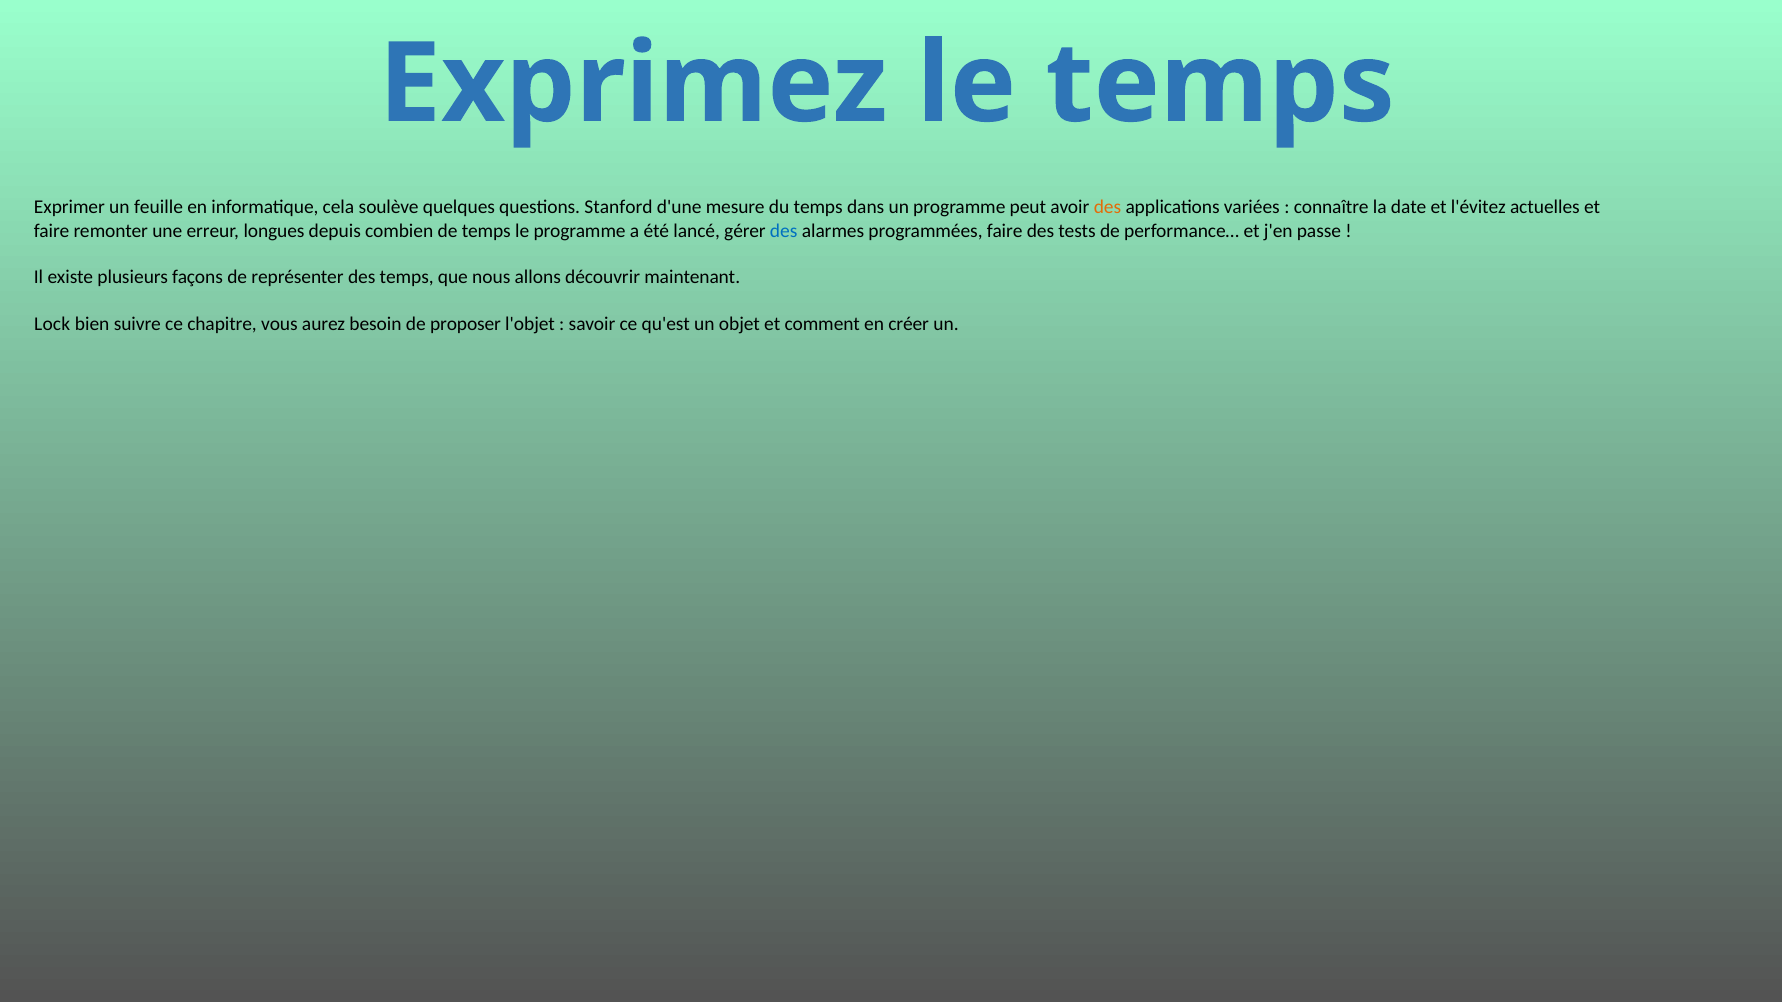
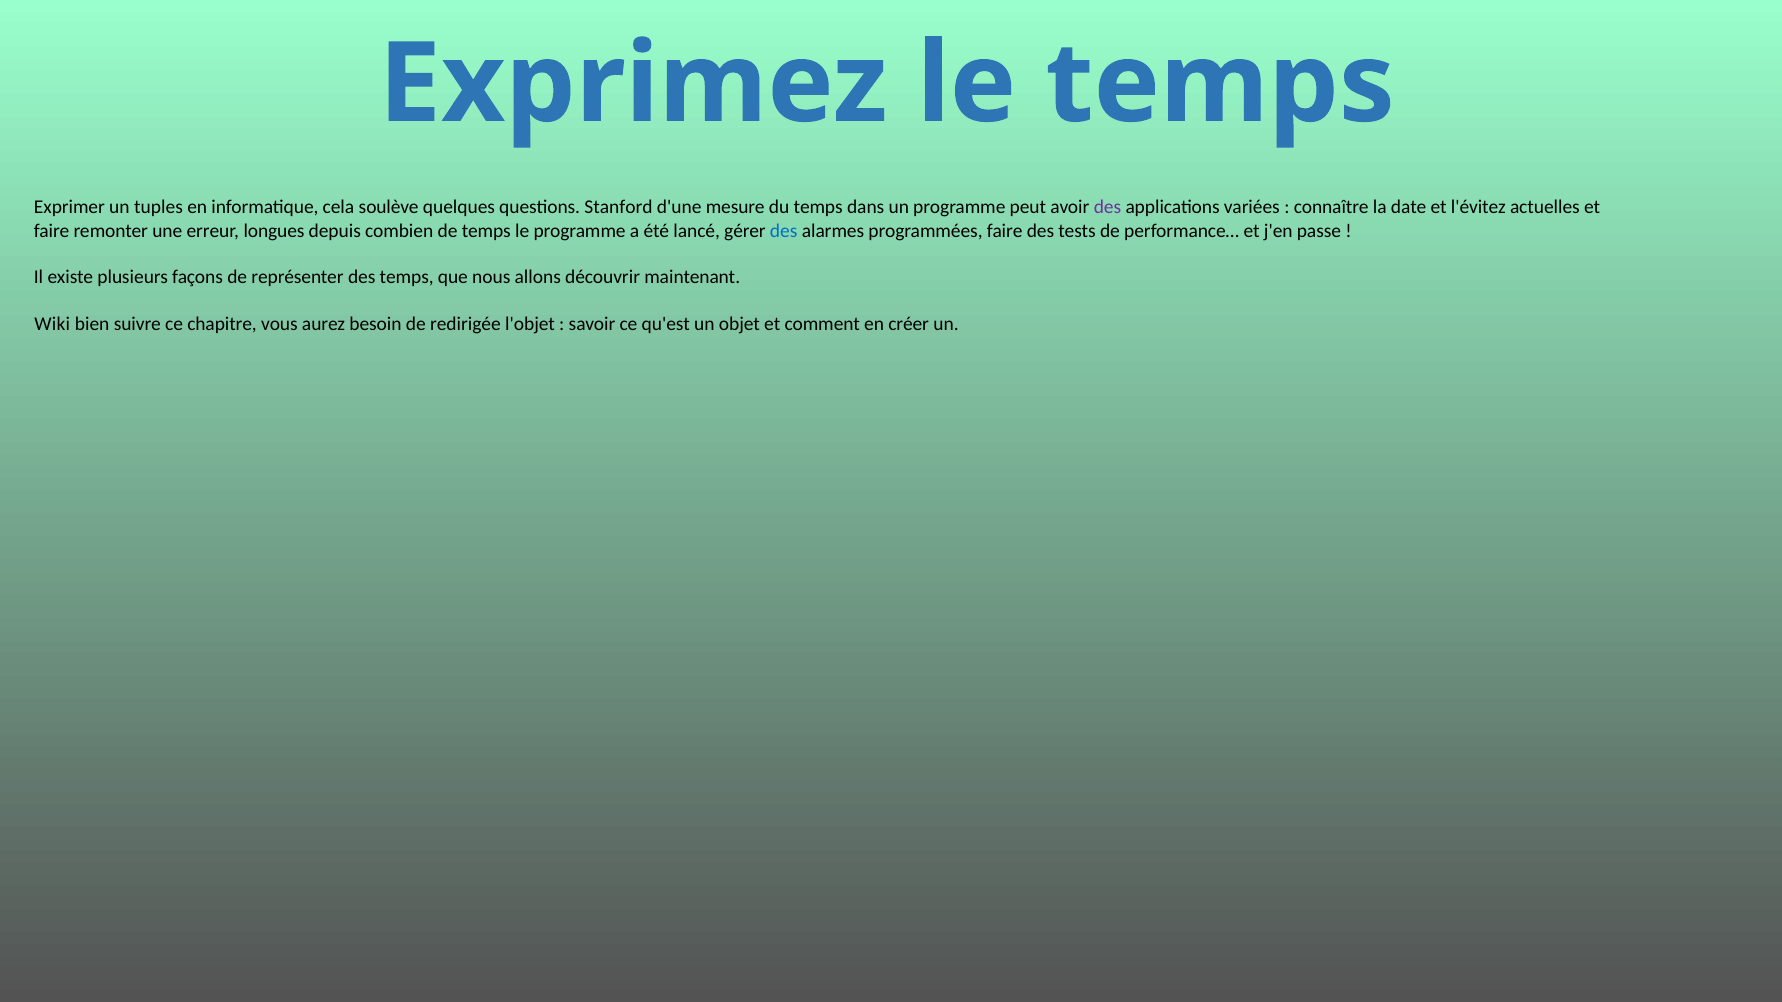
feuille: feuille -> tuples (158, 207)
des colour: orange -> purple (1107, 207)
Lock: Lock -> Wiki (52, 324)
proposer: proposer -> redirigée (465, 324)
